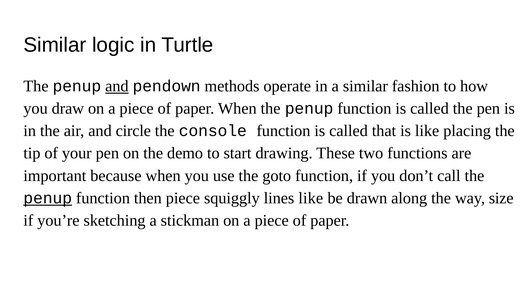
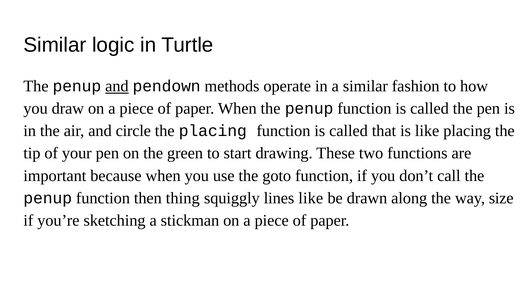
the console: console -> placing (213, 131)
demo: demo -> green (185, 153)
penup underline: present -> none (48, 198)
then piece: piece -> thing (183, 198)
